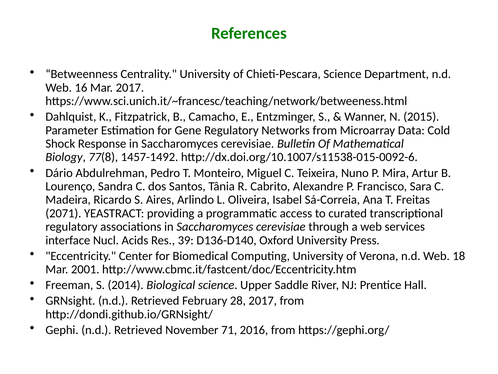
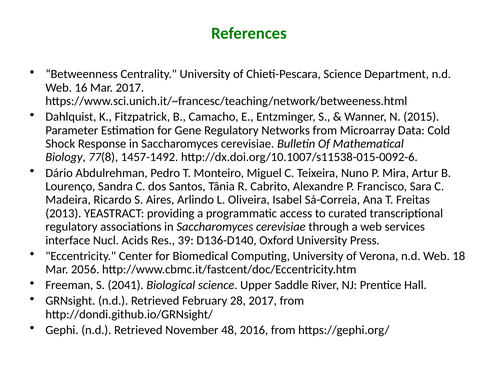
2071: 2071 -> 2013 (63, 213)
2001: 2001 -> 2056 (85, 269)
2014: 2014 -> 2041 (126, 285)
71: 71 -> 48 (229, 330)
